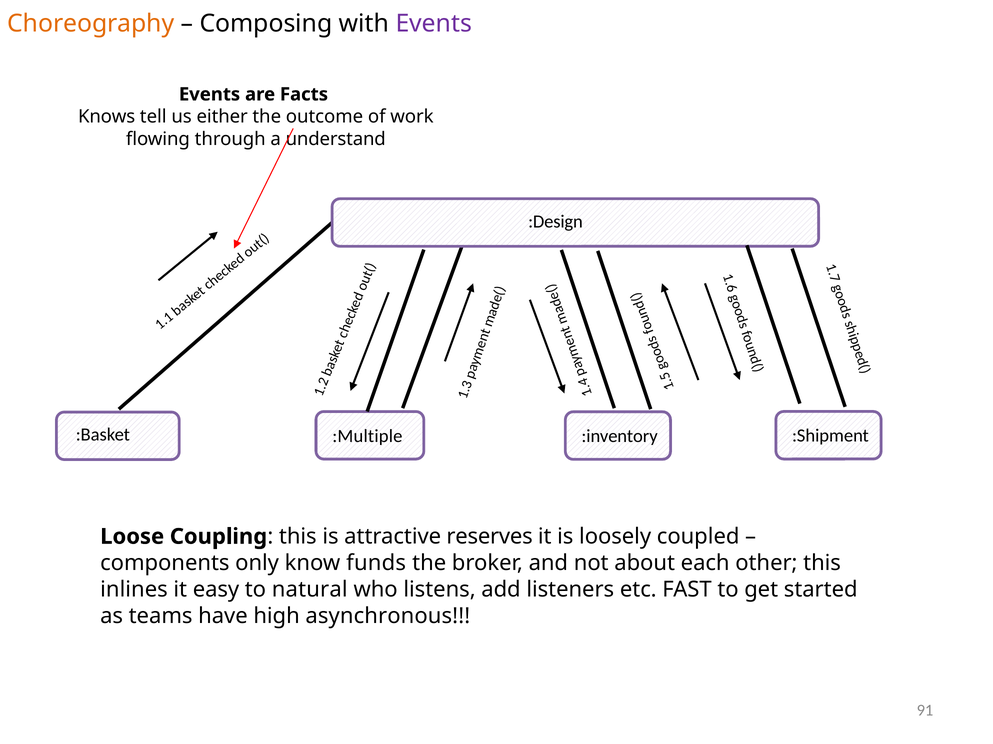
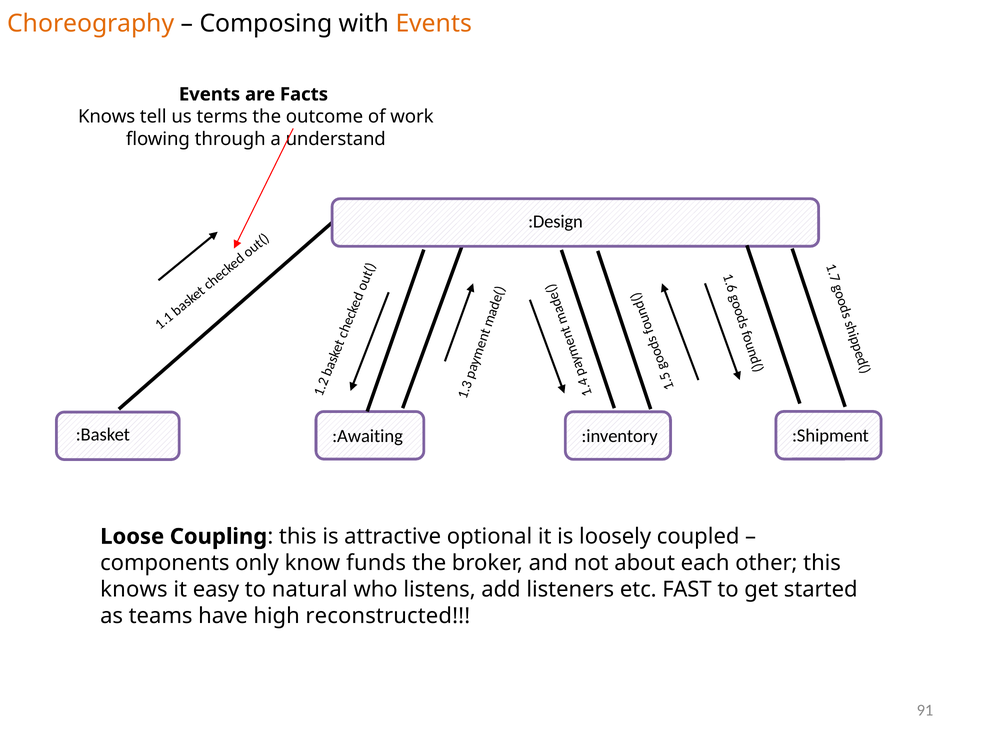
Events colour: purple -> orange (434, 24)
either: either -> terms (222, 117)
:Multiple: :Multiple -> :Awaiting (368, 436)
reserves: reserves -> optional (490, 537)
inlines: inlines -> knows (134, 590)
asynchronous: asynchronous -> reconstructed (388, 616)
